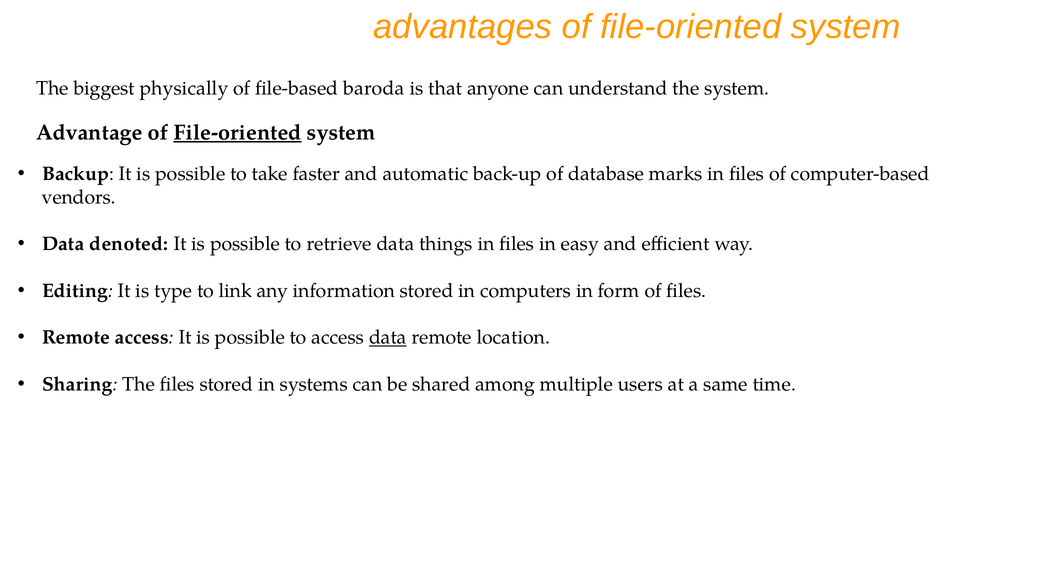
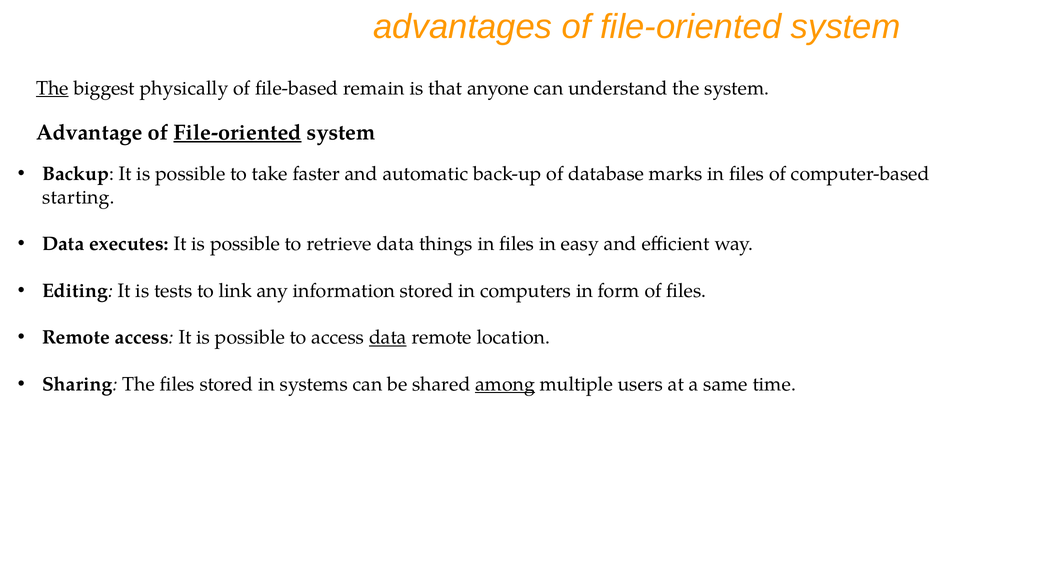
The underline: none -> present (52, 88)
baroda: baroda -> remain (374, 88)
vendors: vendors -> starting (79, 197)
denoted: denoted -> executes (129, 244)
type: type -> tests (173, 291)
among underline: none -> present (505, 384)
